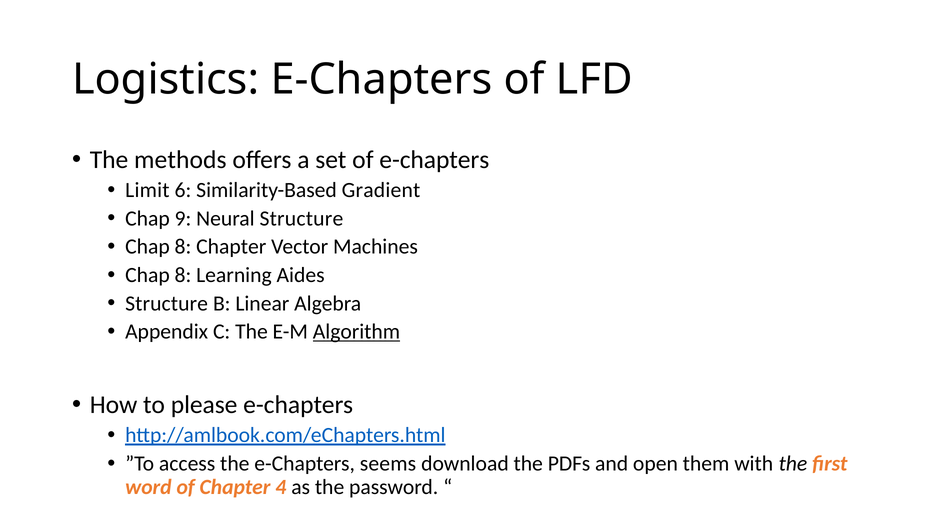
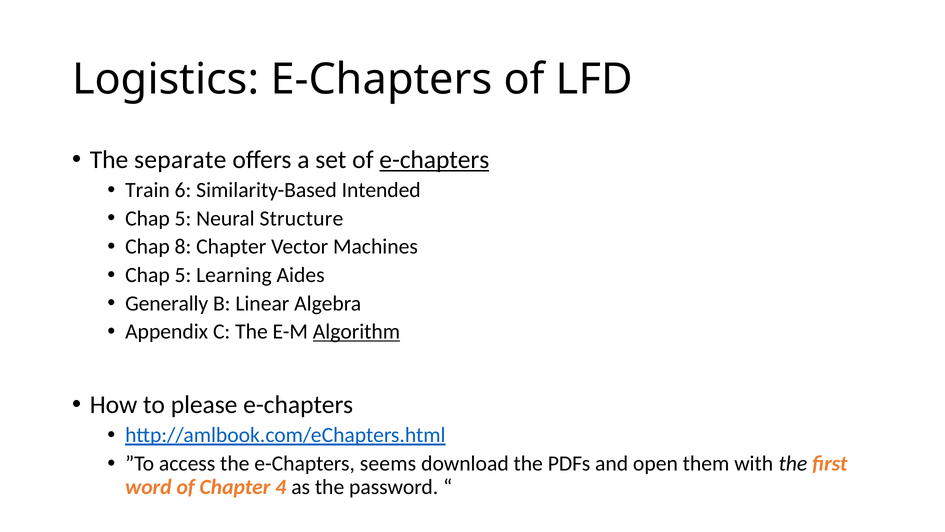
methods: methods -> separate (180, 160)
e-chapters underline: none -> present (434, 160)
Limit: Limit -> Train (148, 190)
Gradient: Gradient -> Intended (381, 190)
9: 9 -> 5 (183, 218)
8: 8 -> 5 (183, 275)
Structure: Structure -> Generally (167, 303)
